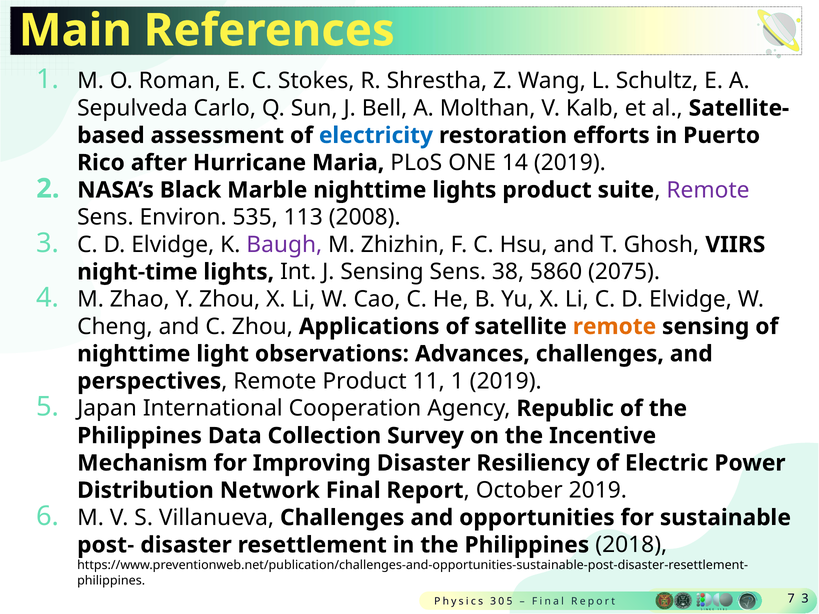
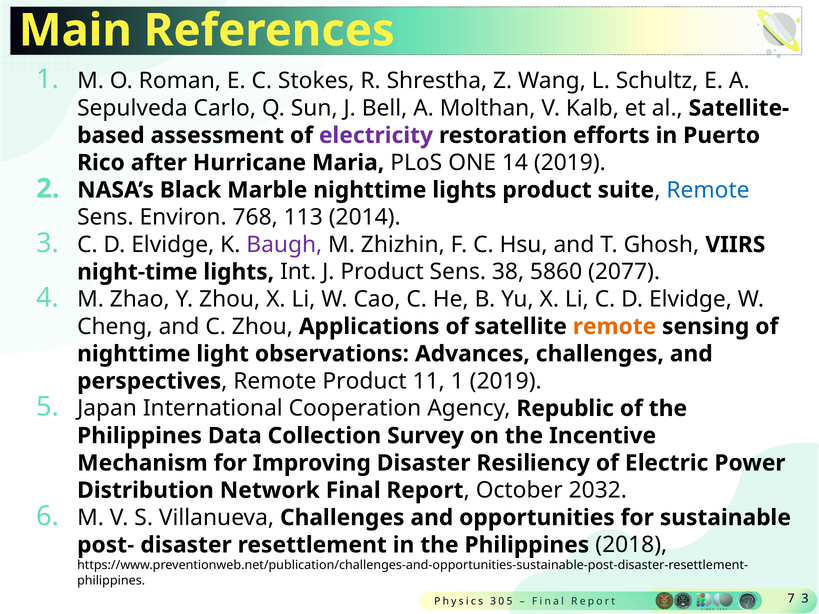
electricity colour: blue -> purple (376, 135)
Remote colour: purple -> blue (708, 190)
535: 535 -> 768 (255, 217)
2008: 2008 -> 2014 (365, 217)
J Sensing: Sensing -> Product (382, 272)
2075: 2075 -> 2077 (624, 272)
October 2019: 2019 -> 2032 (598, 491)
